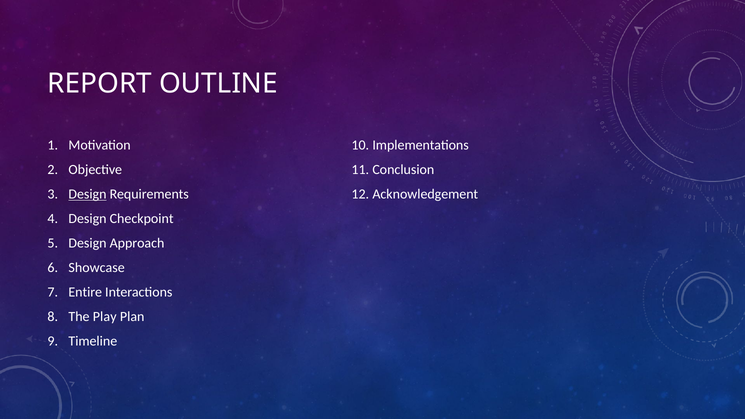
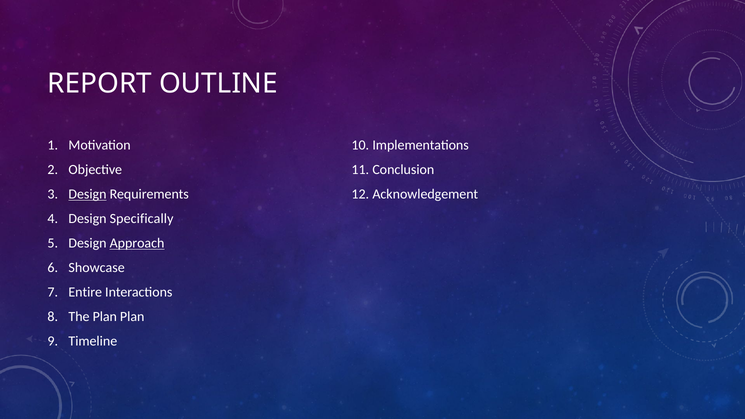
Checkpoint: Checkpoint -> Specifically (142, 219)
Approach underline: none -> present (137, 243)
The Play: Play -> Plan (105, 317)
